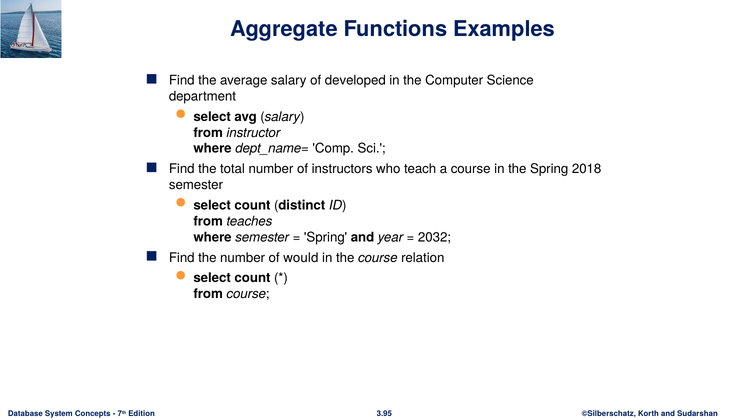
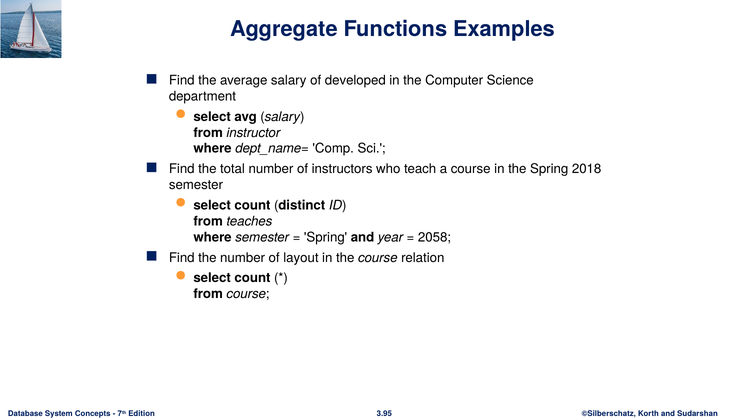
2032: 2032 -> 2058 (434, 237)
would: would -> layout (301, 258)
